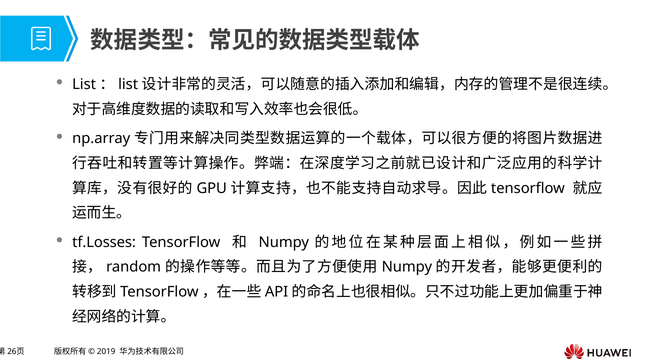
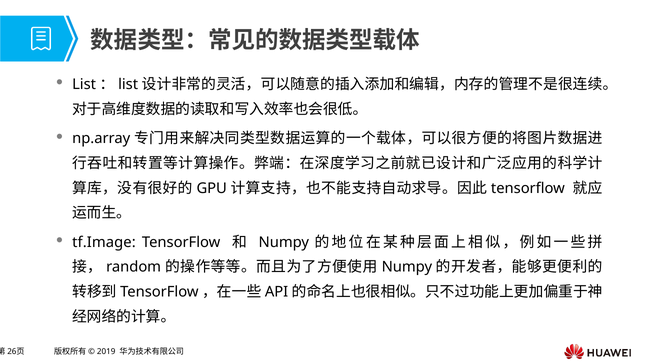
tf.Losses: tf.Losses -> tf.Image (104, 242)
